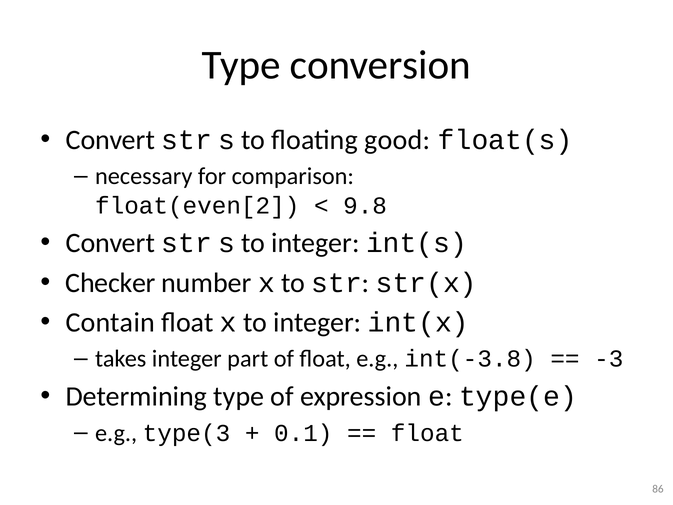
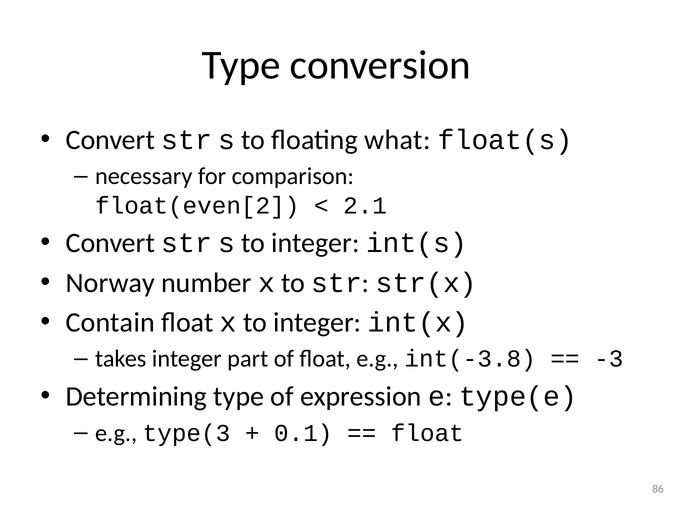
good: good -> what (397, 140)
9.8: 9.8 -> 2.1 (365, 205)
Checker: Checker -> Norway (110, 283)
